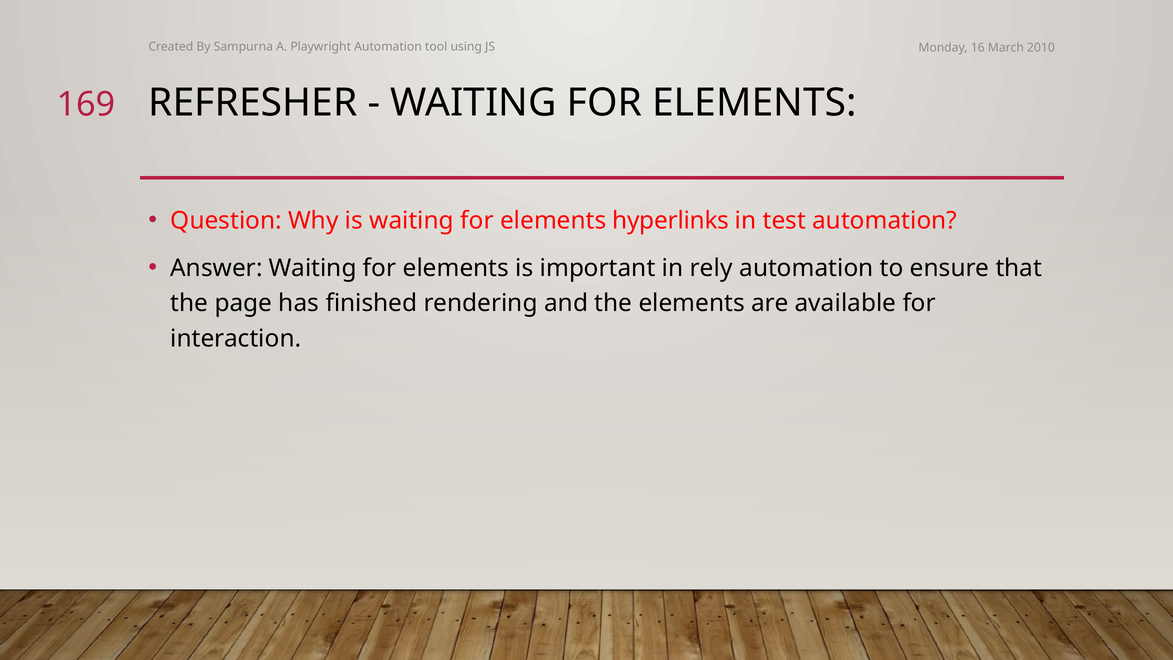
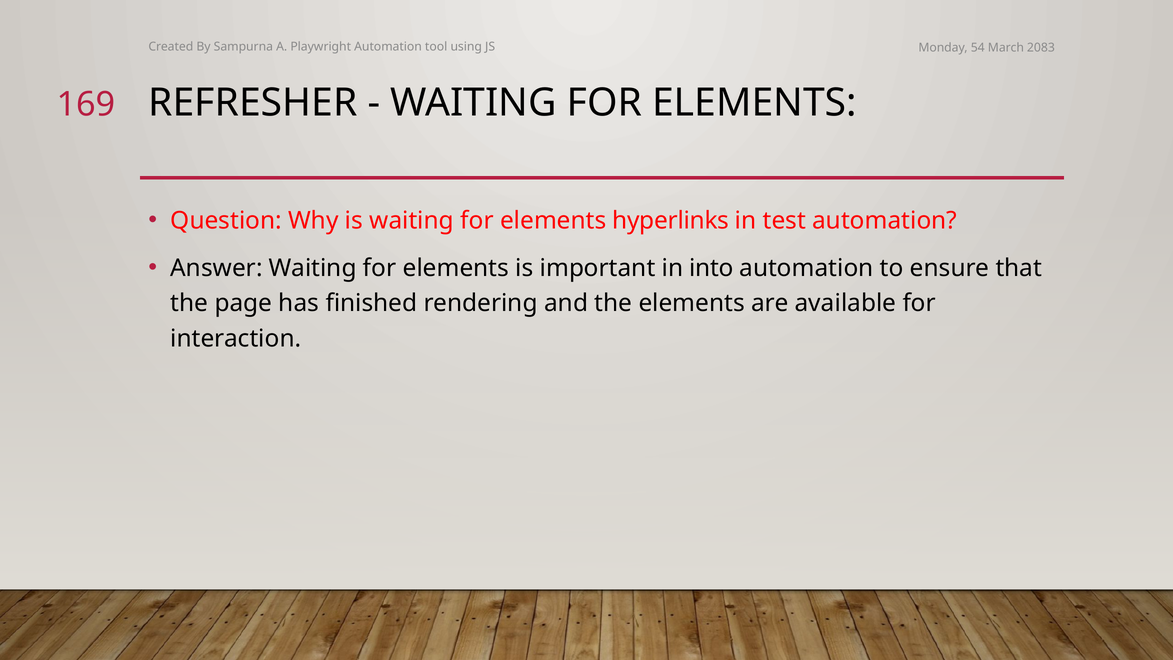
16: 16 -> 54 (978, 48)
2010: 2010 -> 2083 (1041, 48)
rely: rely -> into (711, 268)
